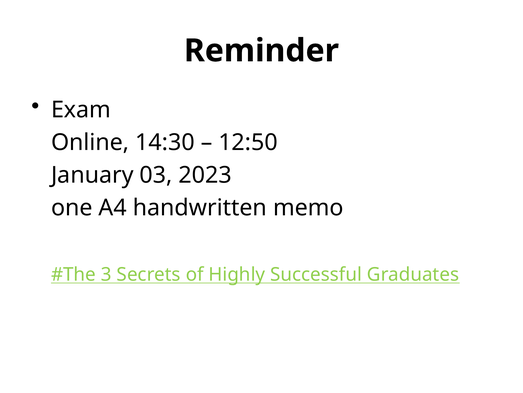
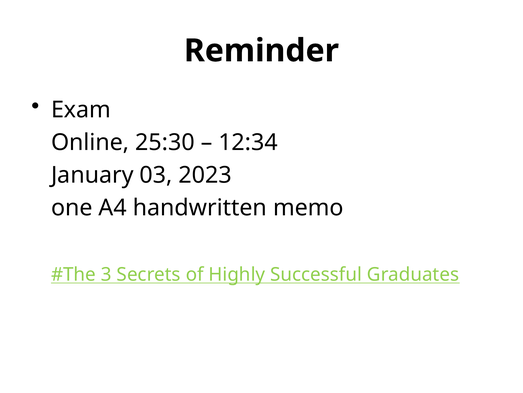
14:30: 14:30 -> 25:30 (165, 142)
12:50: 12:50 -> 12:34 (248, 142)
